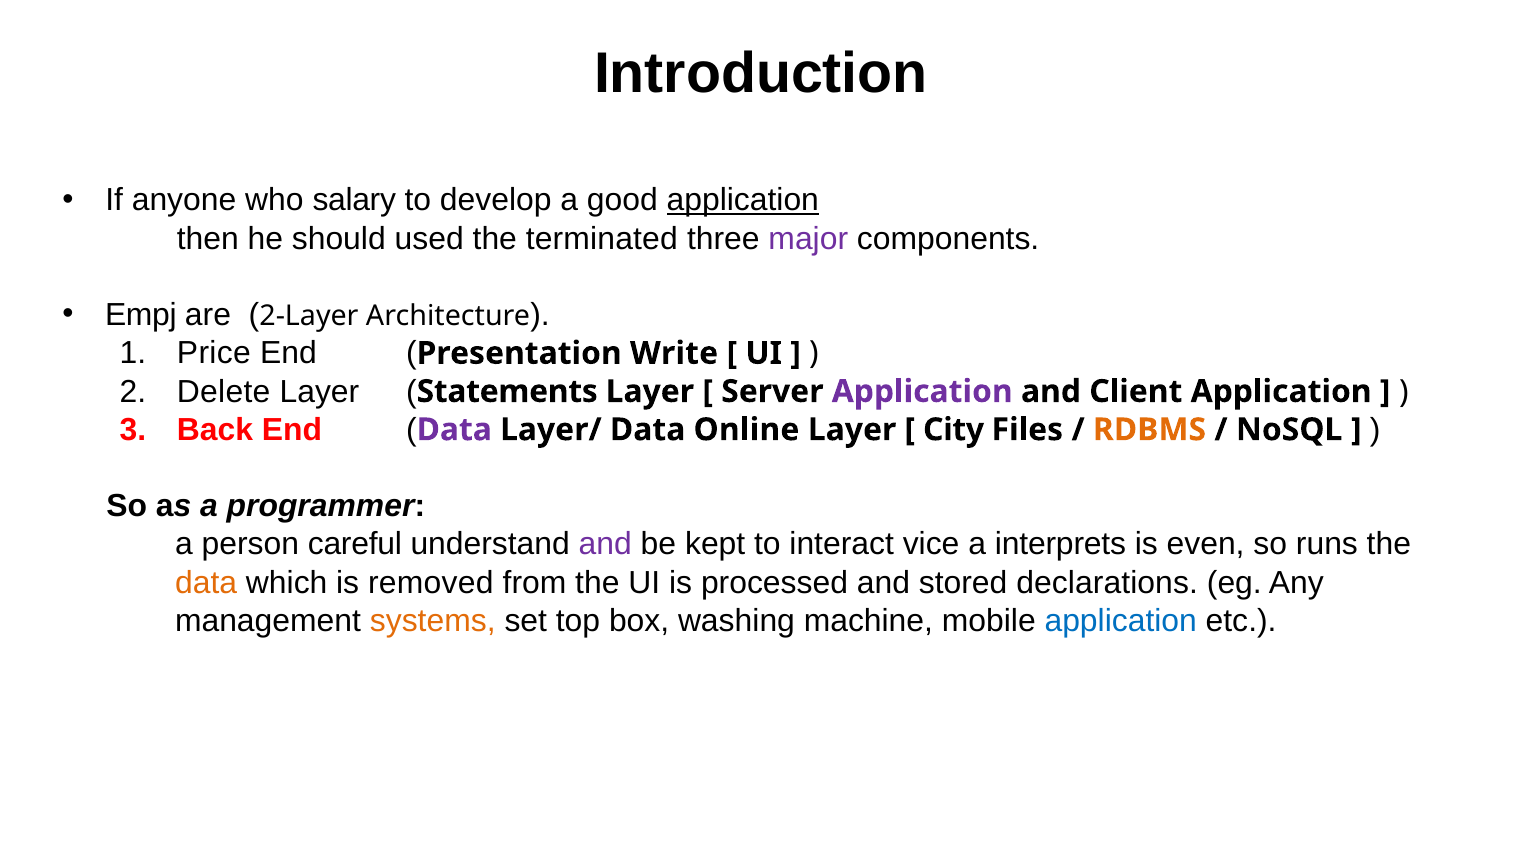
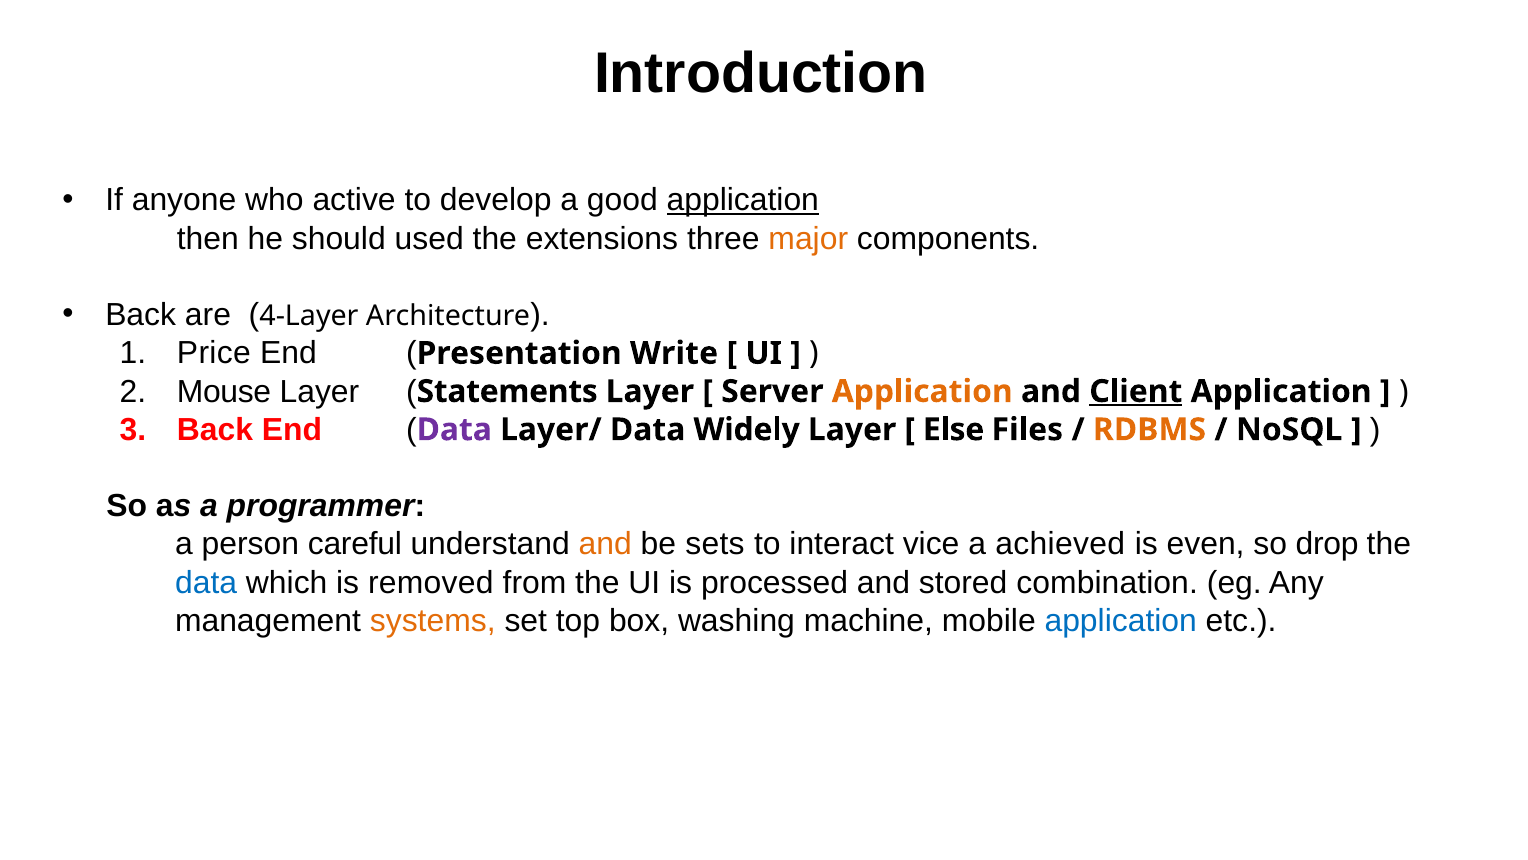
salary: salary -> active (354, 200)
terminated: terminated -> extensions (602, 238)
major colour: purple -> orange (808, 238)
Empj: Empj -> Back (141, 315)
2-Layer: 2-Layer -> 4-Layer (309, 316)
Delete: Delete -> Mouse (224, 391)
Application colour: purple -> orange (922, 391)
Client underline: none -> present (1136, 391)
Online: Online -> Widely (747, 429)
City: City -> Else (954, 429)
and colour: purple -> orange (605, 544)
kept: kept -> sets (715, 544)
interprets: interprets -> achieved (1060, 544)
runs: runs -> drop (1327, 544)
data colour: orange -> blue (206, 582)
declarations: declarations -> combination (1107, 582)
